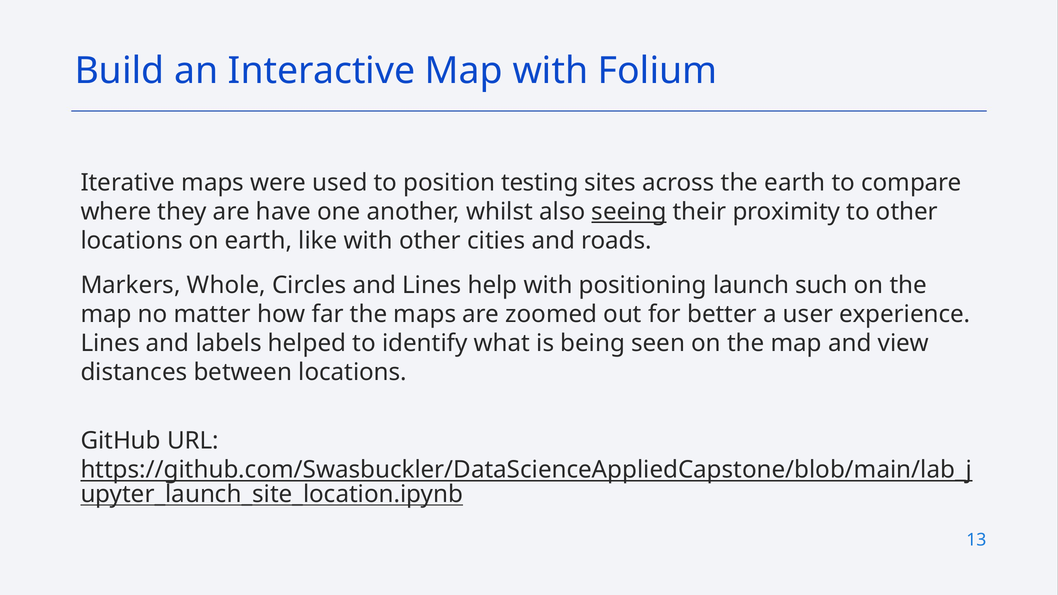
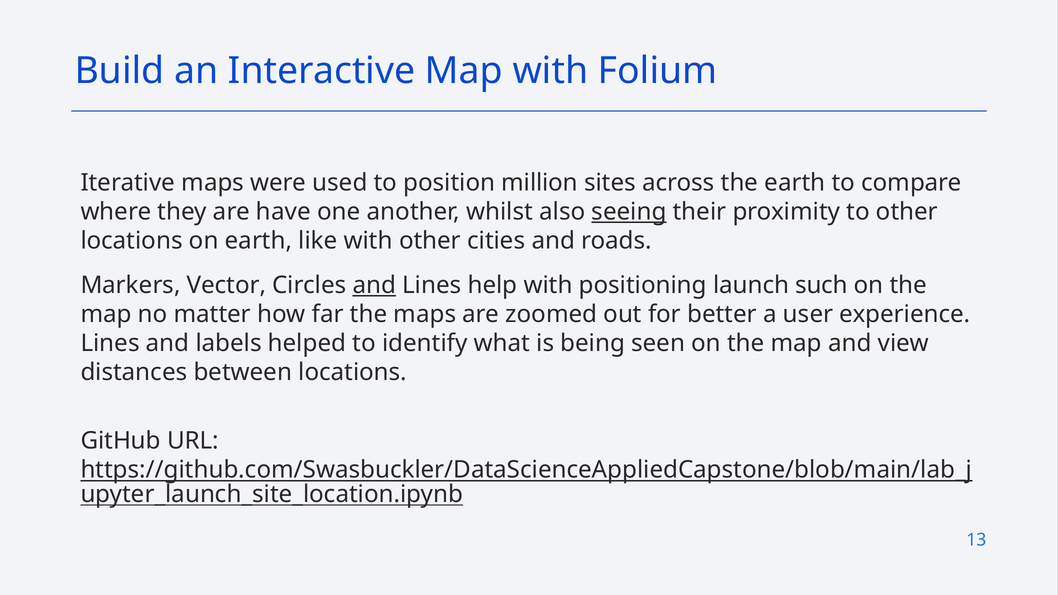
testing: testing -> million (540, 183)
Whole: Whole -> Vector (227, 285)
and underline: none -> present (374, 285)
